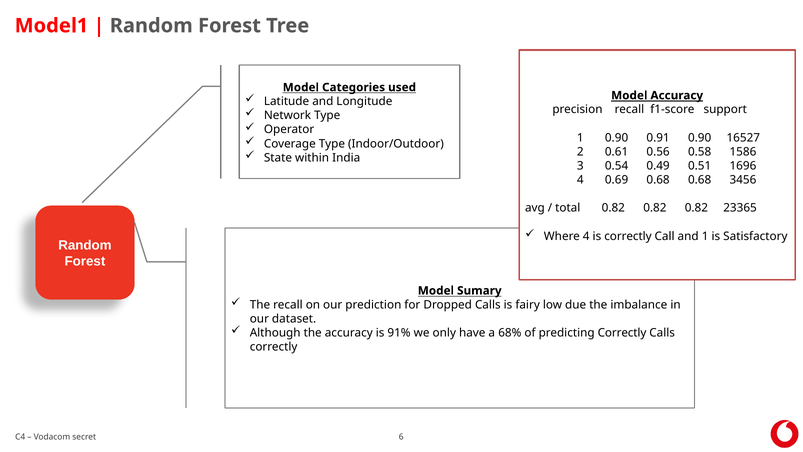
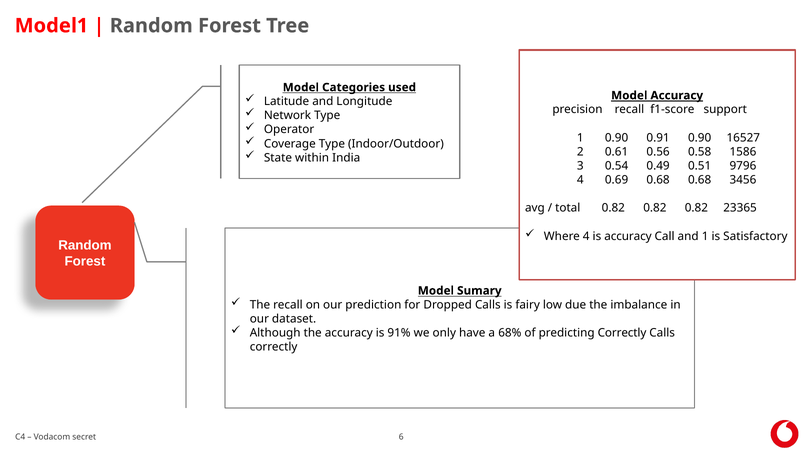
1696: 1696 -> 9796 (743, 166)
is correctly: correctly -> accuracy (628, 236)
